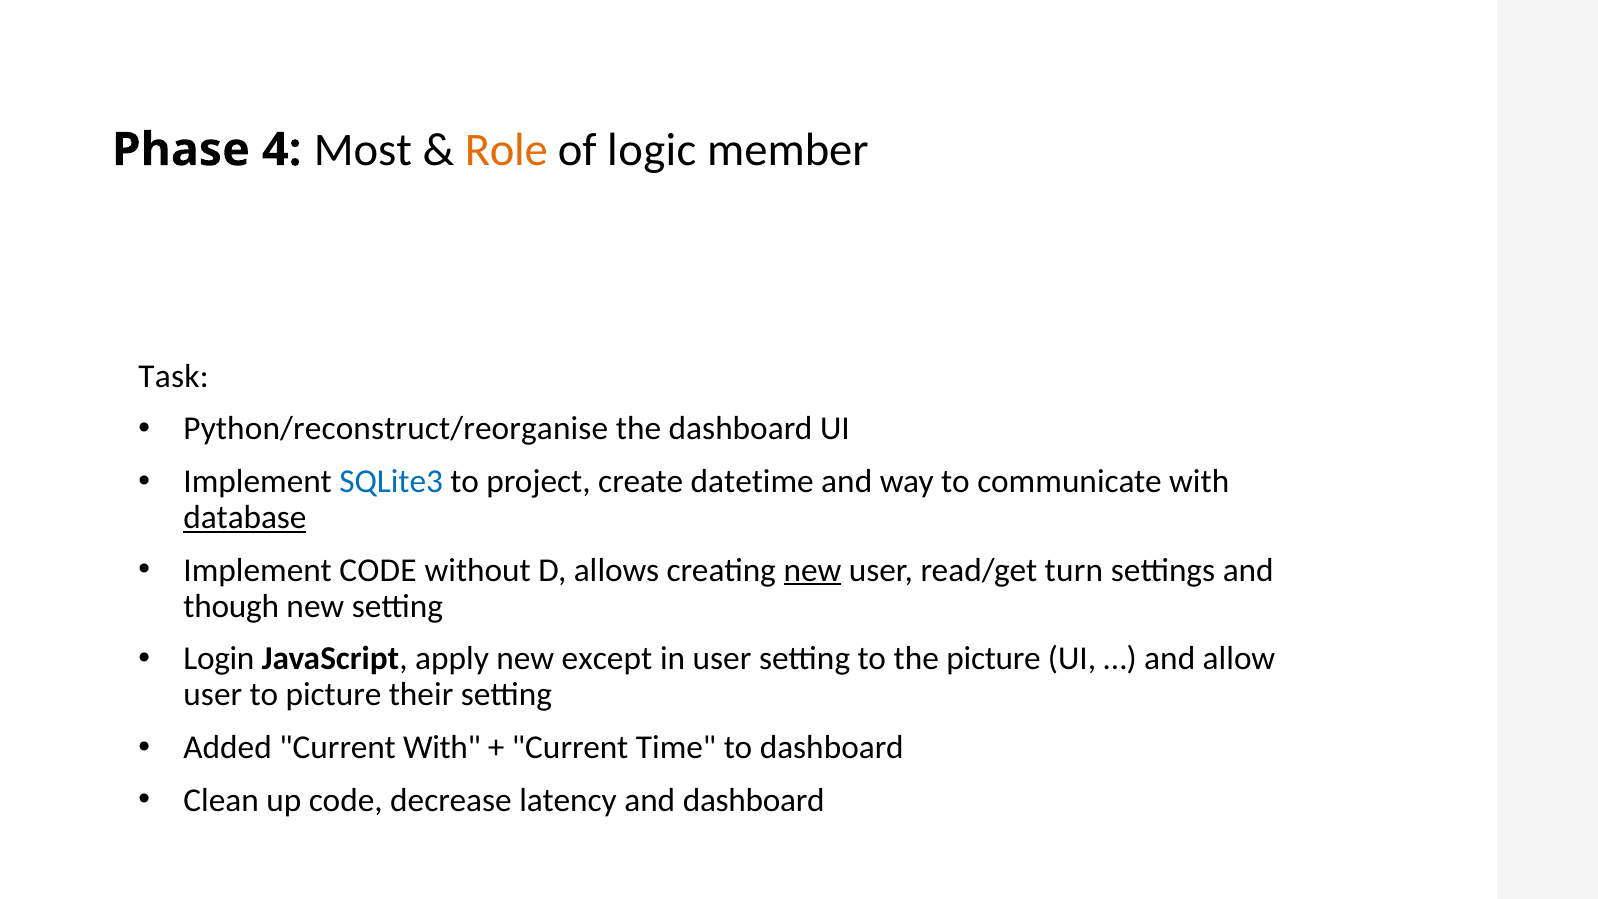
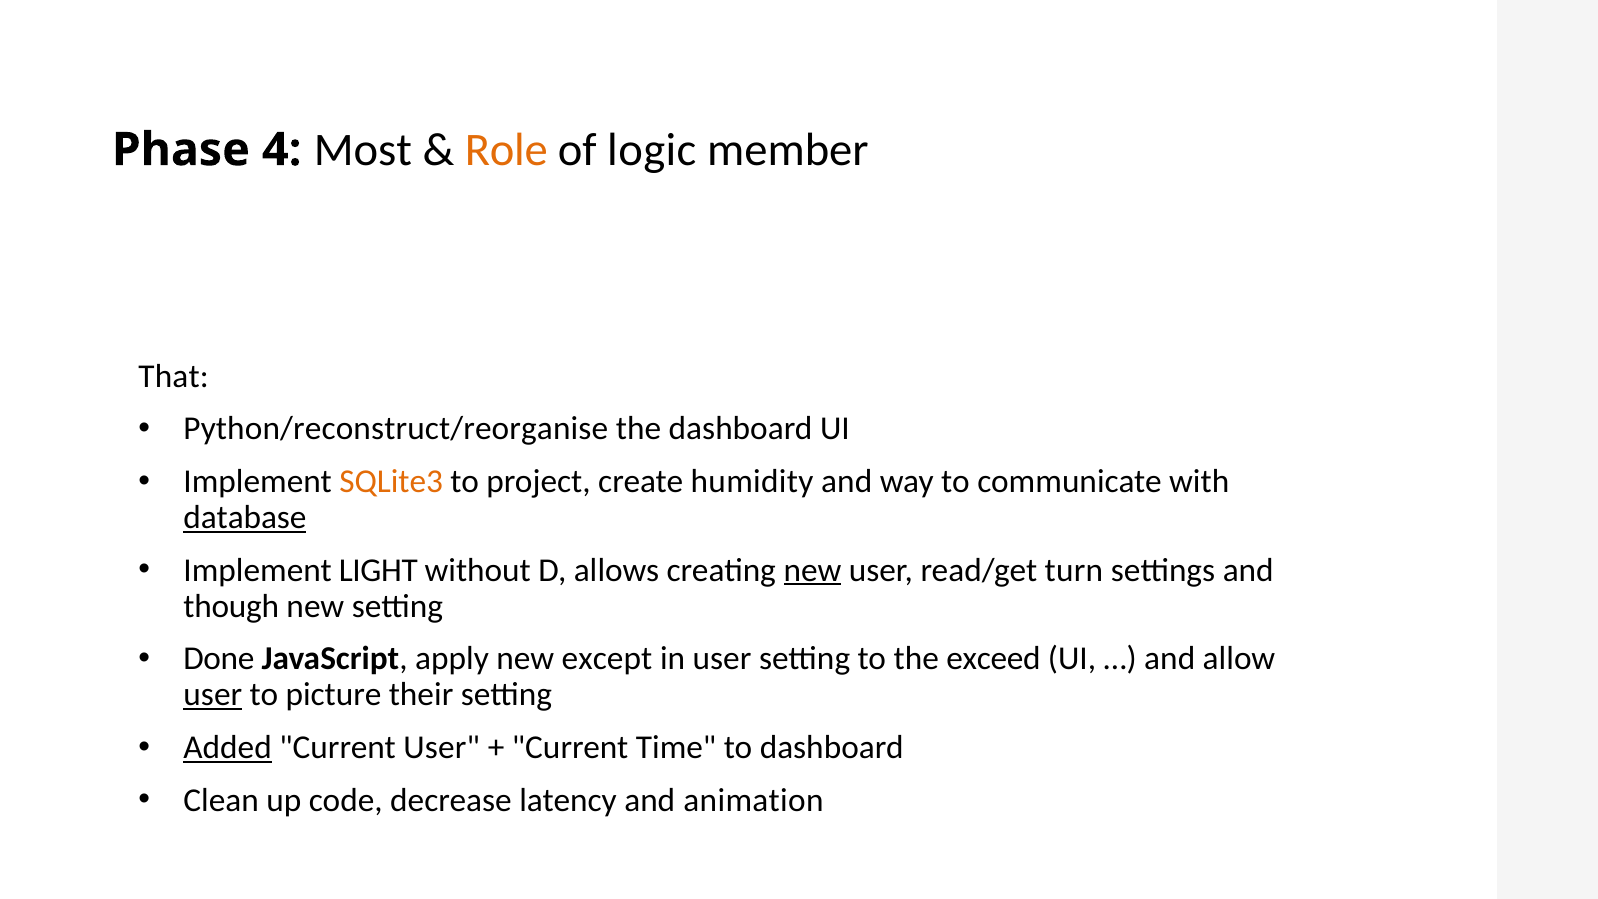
Task: Task -> That (174, 376)
SQLite3 colour: blue -> orange (391, 481)
datetime: datetime -> humidity (752, 481)
Implement CODE: CODE -> LIGHT (378, 570)
Login: Login -> Done (219, 659)
the picture: picture -> exceed (994, 659)
user underline: none -> present (213, 695)
Added underline: none -> present (228, 747)
Current With: With -> User (442, 747)
and dashboard: dashboard -> animation (753, 800)
